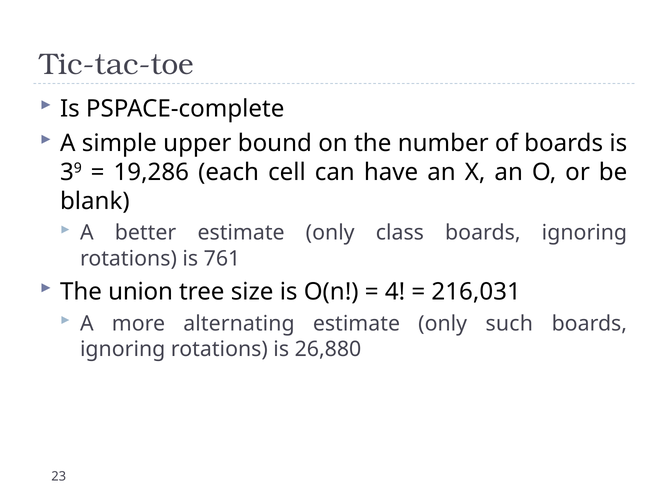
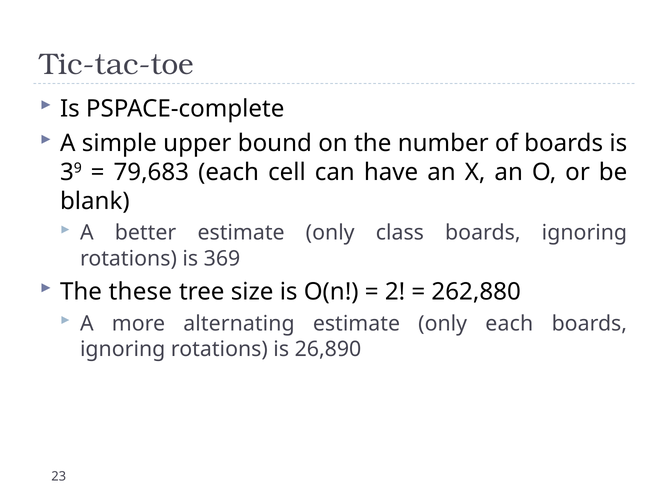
19,286: 19,286 -> 79,683 (151, 172)
761: 761 -> 369 (222, 259)
union: union -> these (140, 292)
4: 4 -> 2 (395, 292)
216,031: 216,031 -> 262,880 (476, 292)
only such: such -> each (509, 323)
26,880: 26,880 -> 26,890 (328, 349)
